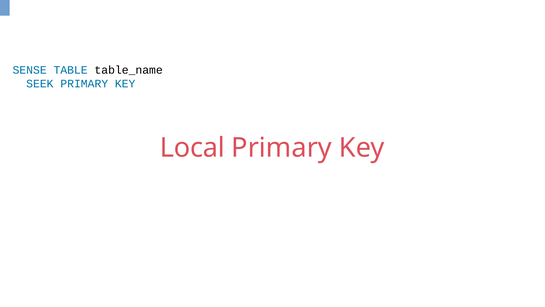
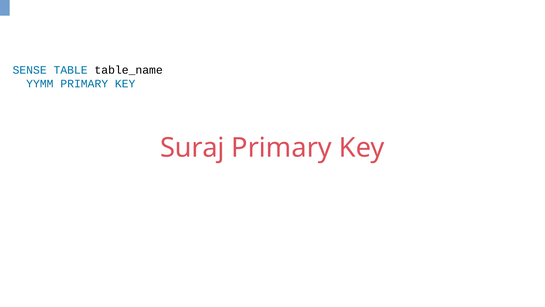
SEEK: SEEK -> YYMM (40, 84)
Local: Local -> Suraj (192, 148)
